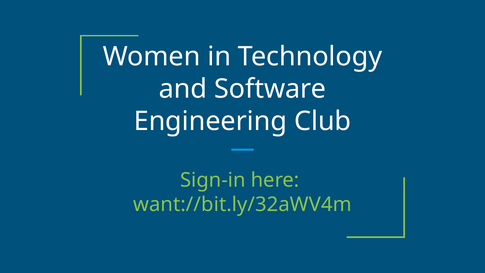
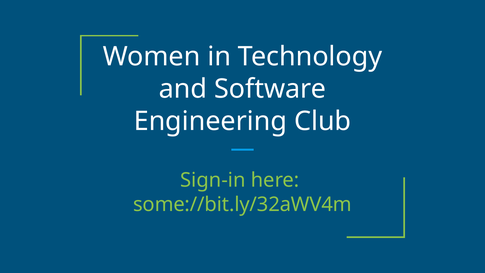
want://bit.ly/32aWV4m: want://bit.ly/32aWV4m -> some://bit.ly/32aWV4m (242, 204)
